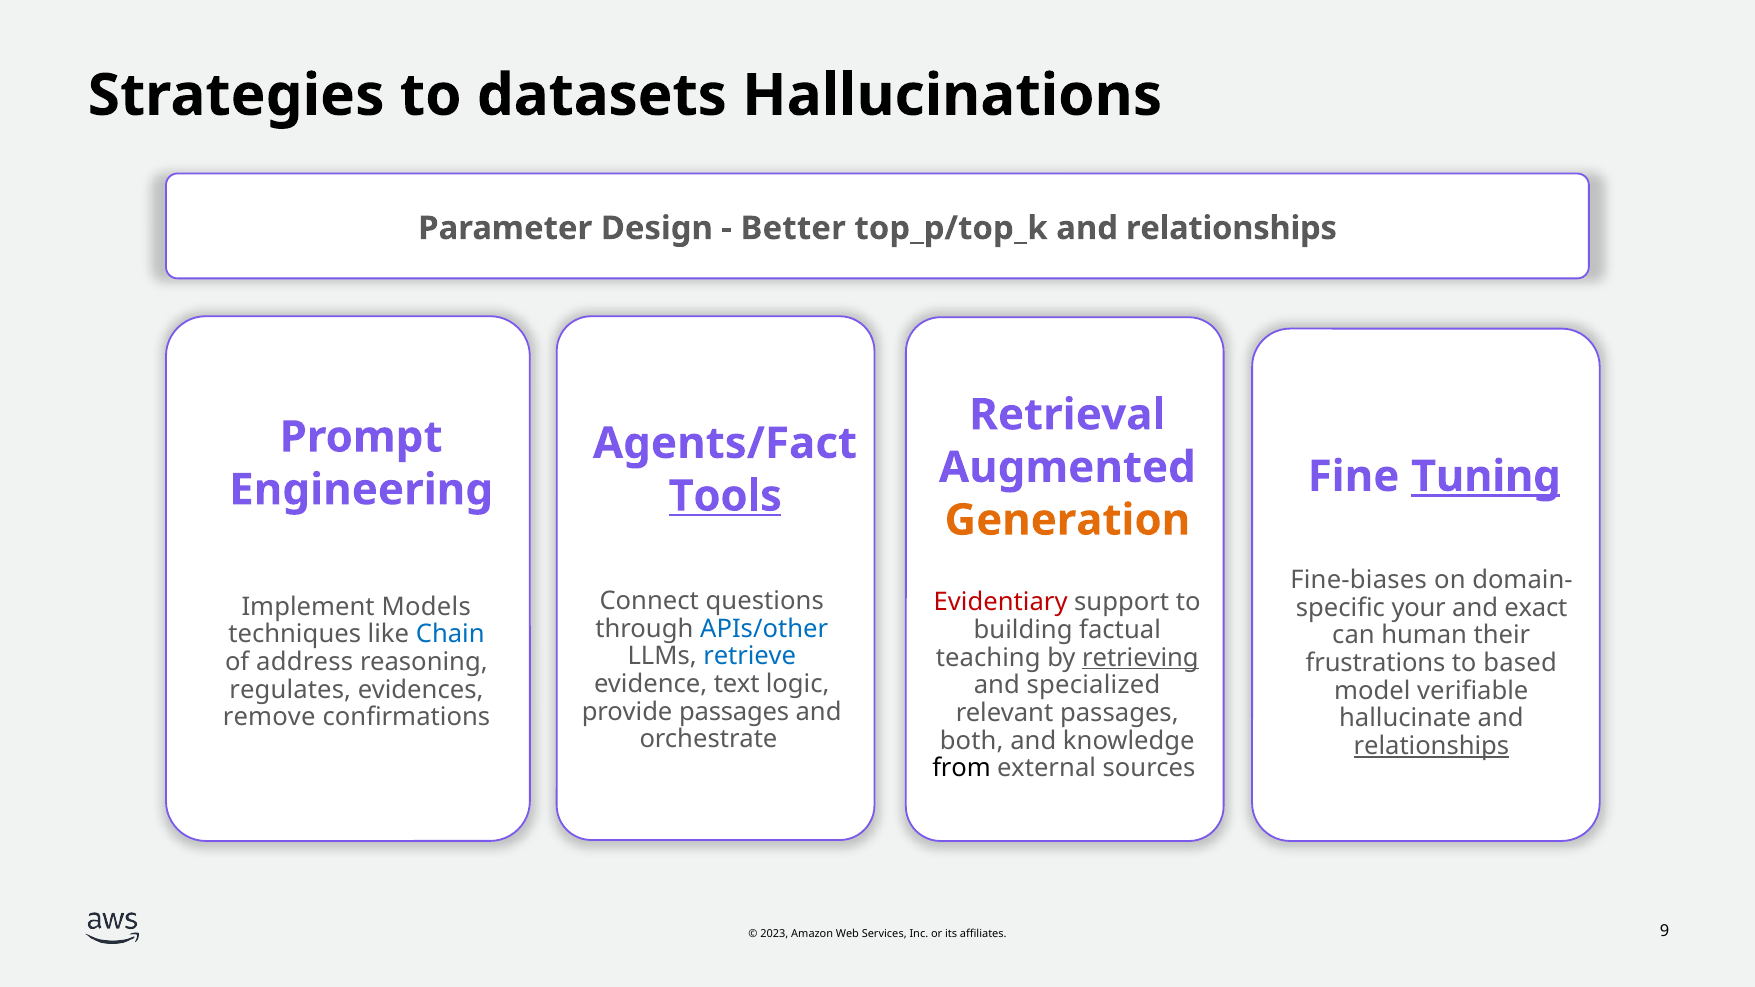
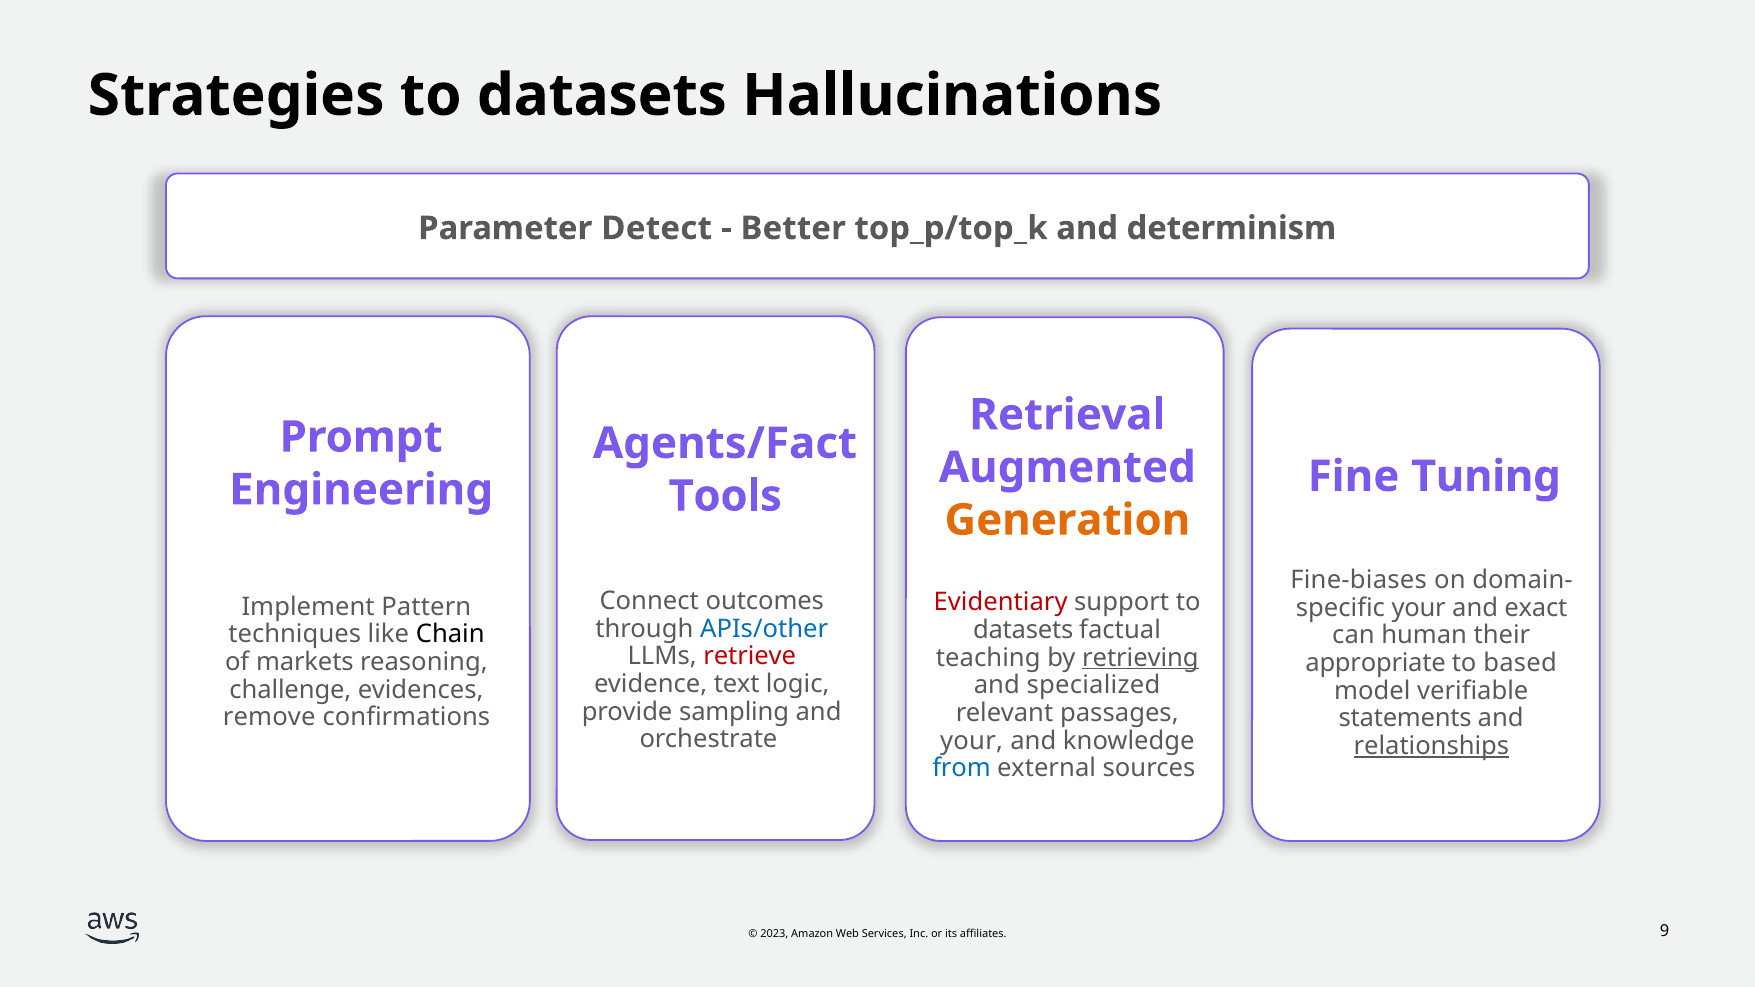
Design: Design -> Detect (657, 228)
top_p/top_k and relationships: relationships -> determinism (1231, 228)
Tuning underline: present -> none (1486, 477)
Tools underline: present -> none (725, 496)
questions: questions -> outcomes (765, 601)
Models: Models -> Pattern (426, 607)
building: building -> datasets (1023, 630)
Chain colour: blue -> black (450, 634)
retrieve colour: blue -> red (750, 656)
address: address -> markets (305, 662)
frustrations: frustrations -> appropriate (1376, 663)
regulates: regulates -> challenge (290, 690)
provide passages: passages -> sampling (734, 712)
hallucinate: hallucinate -> statements (1405, 718)
both: both -> your (972, 741)
from colour: black -> blue (962, 768)
